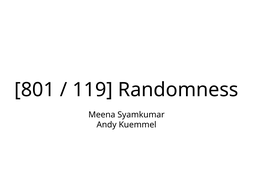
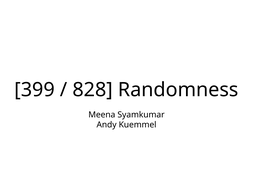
801: 801 -> 399 (35, 90)
119: 119 -> 828 (93, 90)
